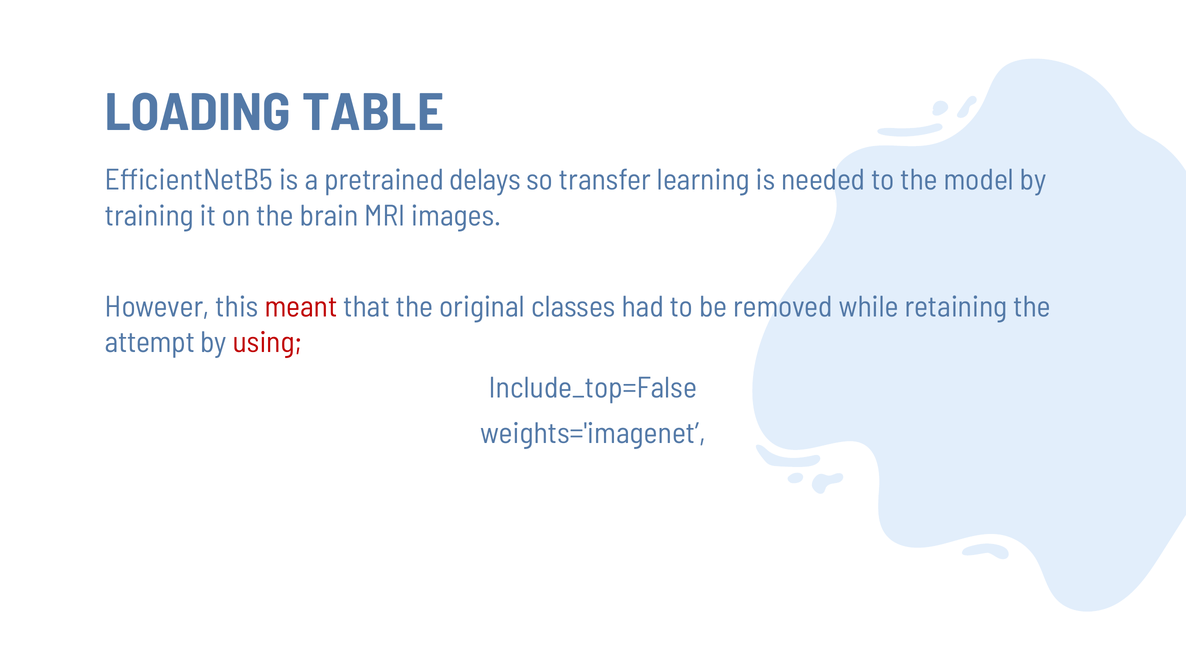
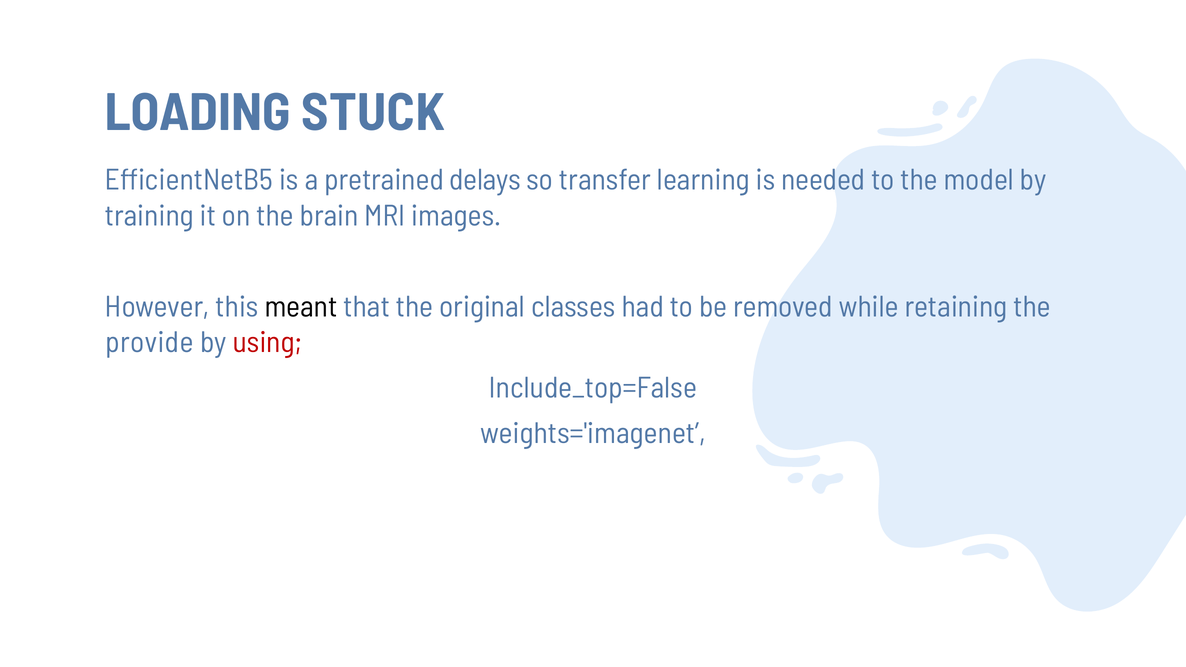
TABLE: TABLE -> STUCK (373, 113)
meant colour: red -> black (301, 307)
attempt: attempt -> provide (149, 342)
